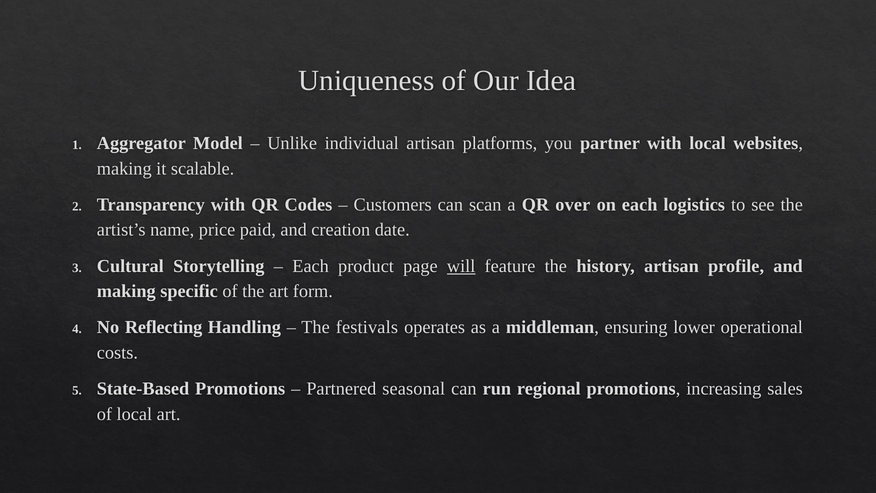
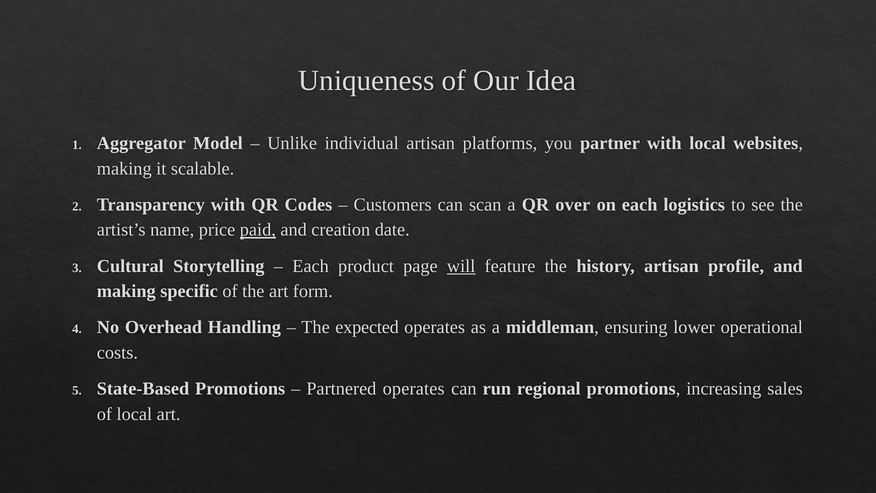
paid underline: none -> present (258, 230)
Reflecting: Reflecting -> Overhead (163, 327)
festivals: festivals -> expected (367, 327)
Partnered seasonal: seasonal -> operates (414, 389)
